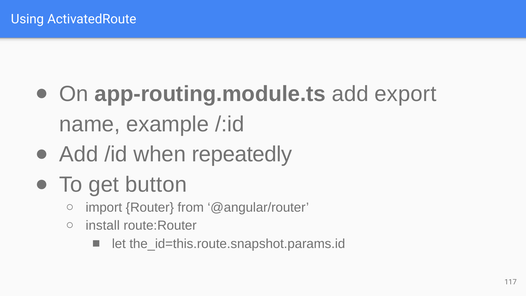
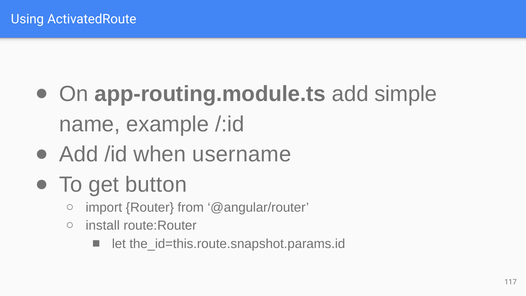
export: export -> simple (406, 94)
repeatedly: repeatedly -> username (242, 154)
